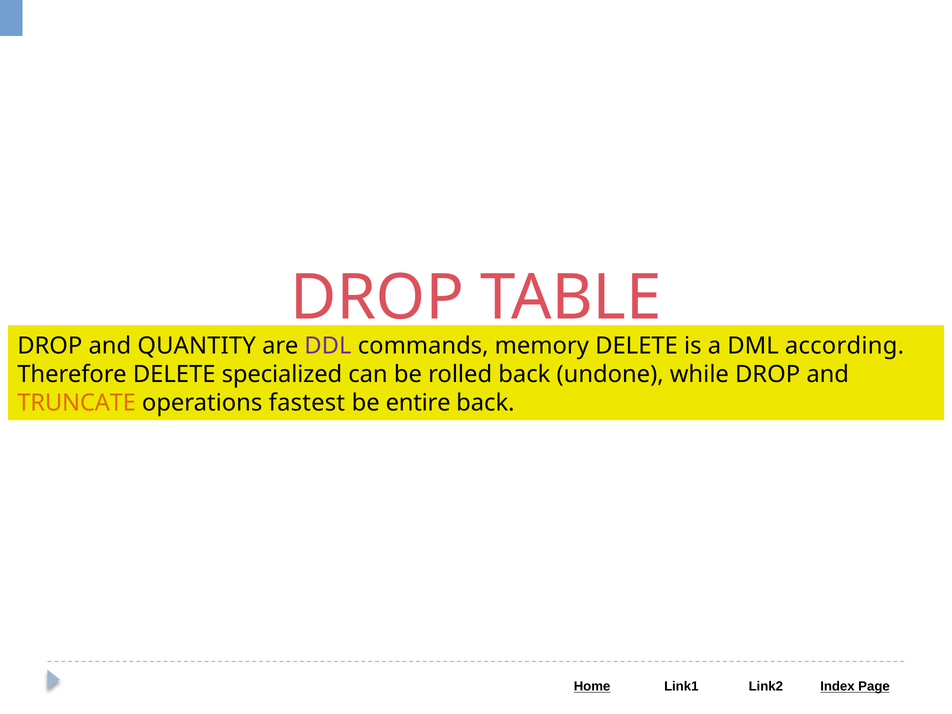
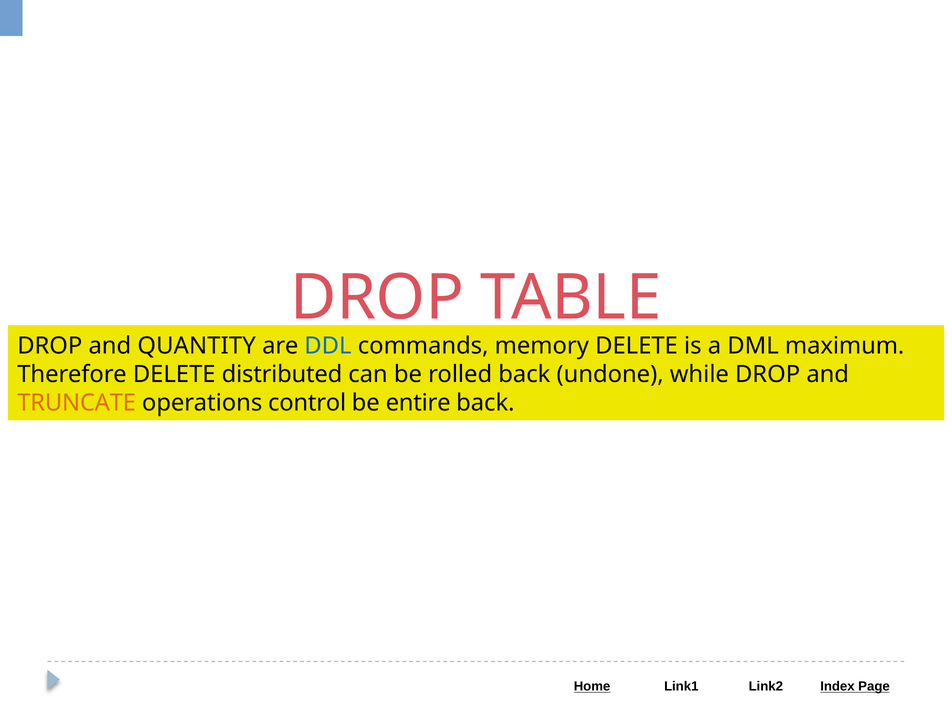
DDL colour: purple -> blue (328, 346)
according: according -> maximum (845, 346)
specialized: specialized -> distributed (282, 374)
fastest: fastest -> control (307, 403)
